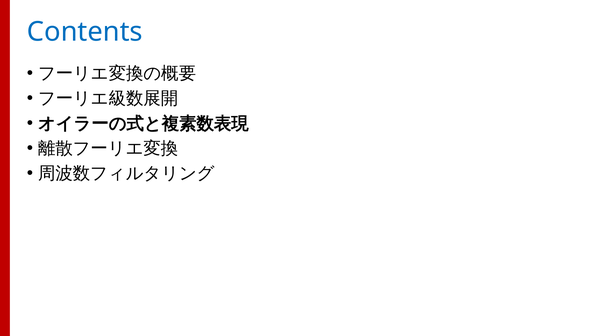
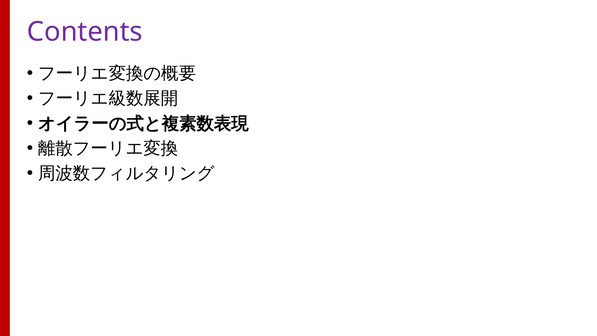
Contents colour: blue -> purple (85, 32)
